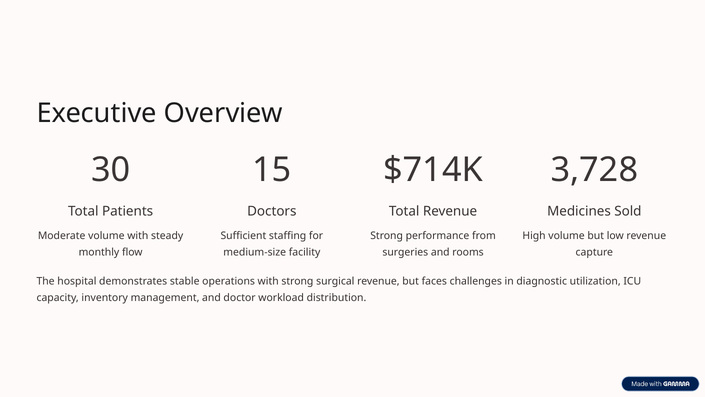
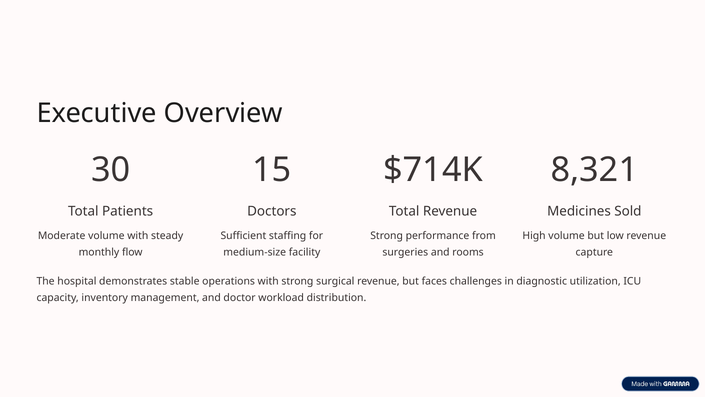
3,728: 3,728 -> 8,321 (594, 170)
